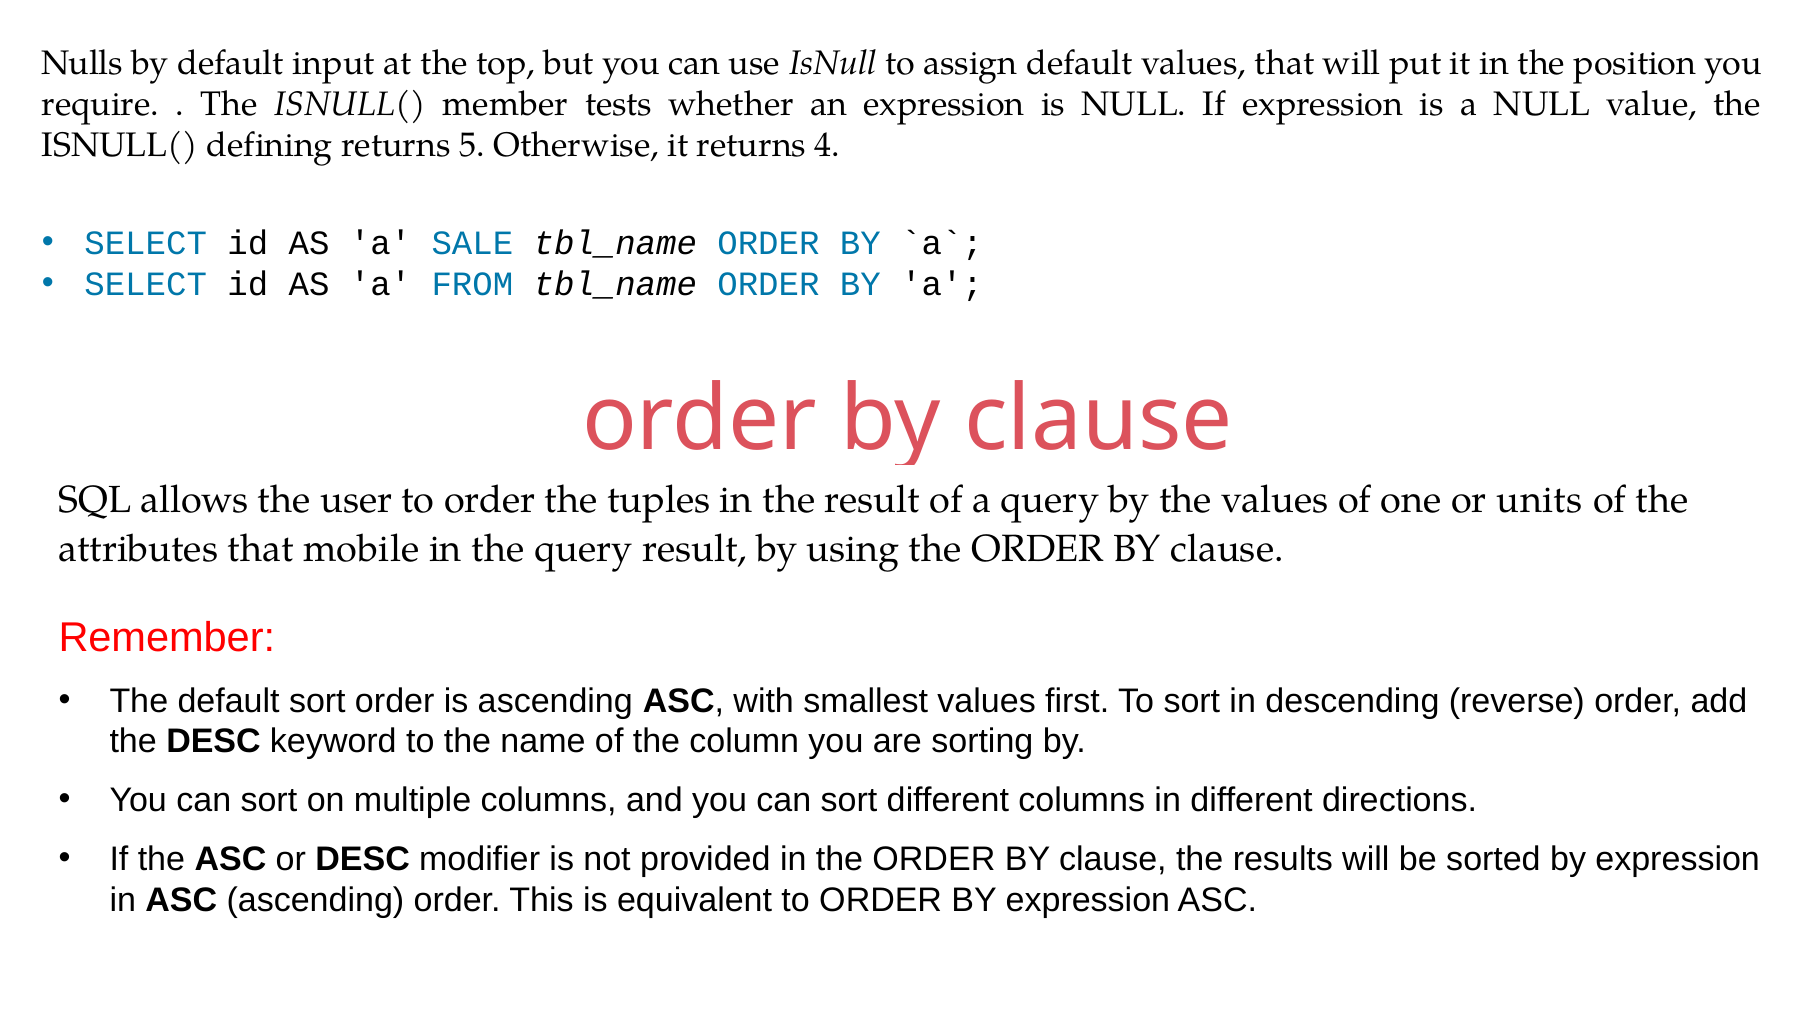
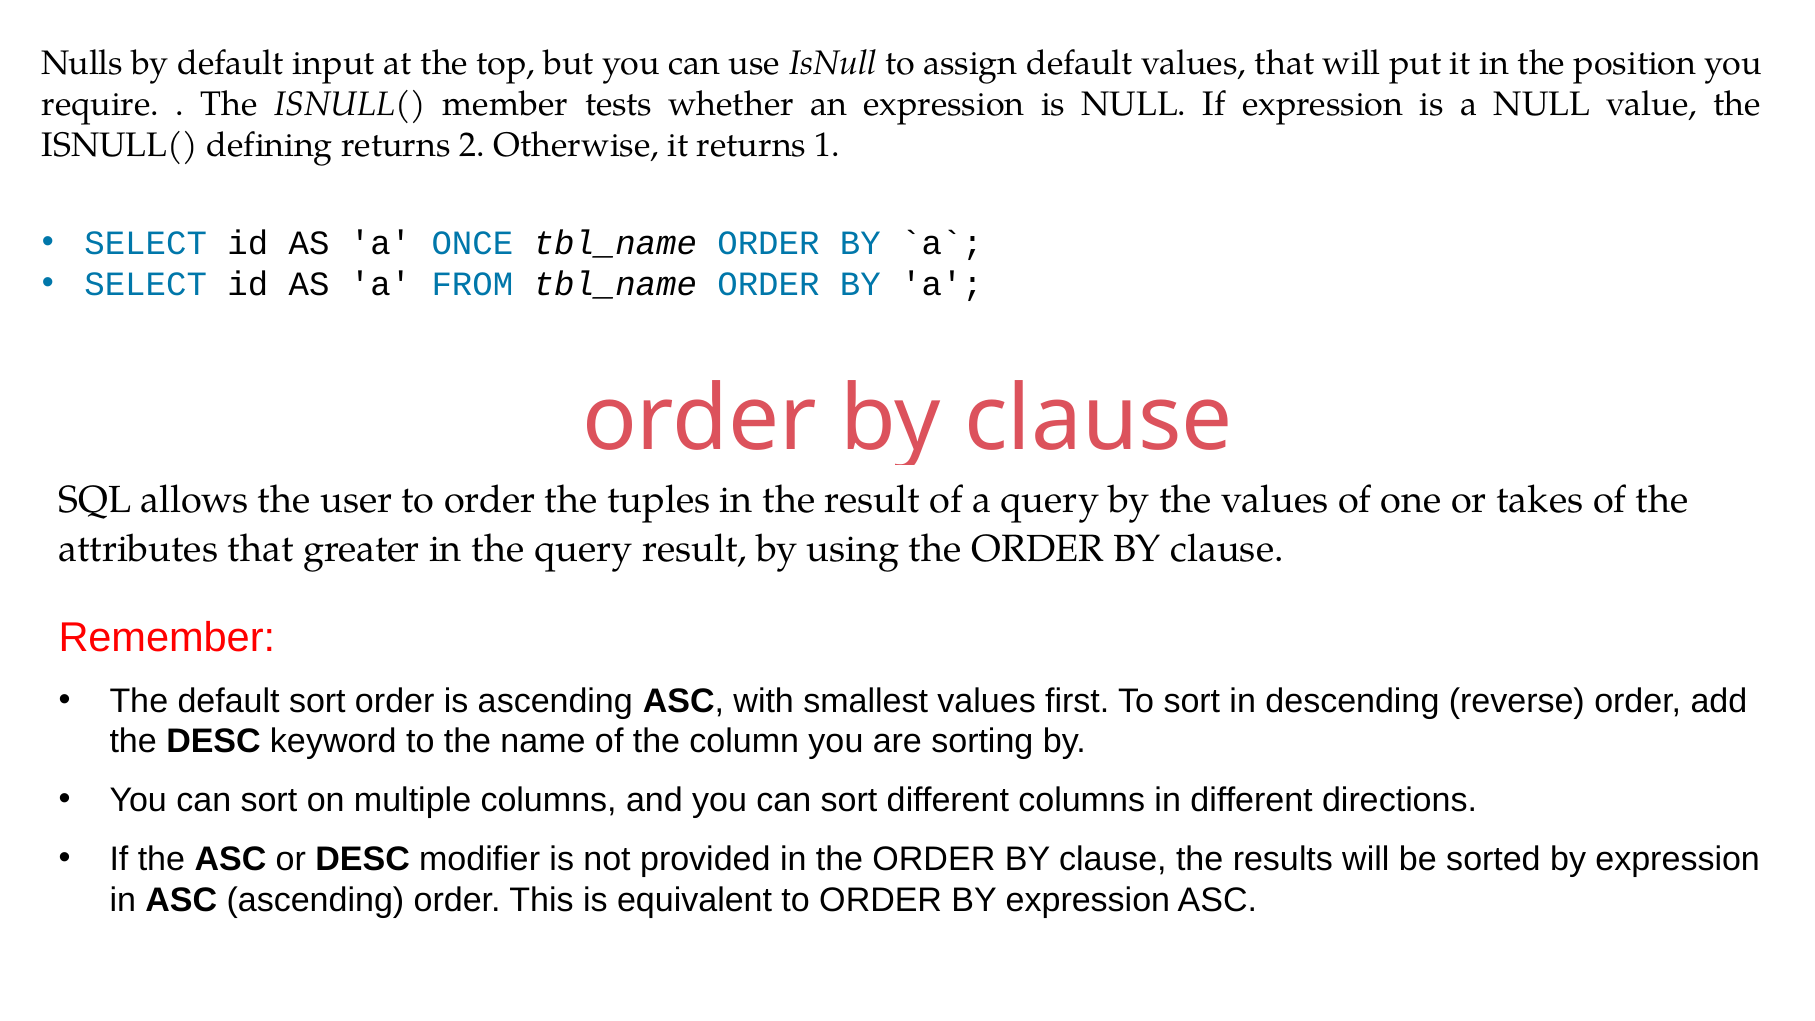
5: 5 -> 2 (472, 145)
4: 4 -> 1 (828, 145)
SALE: SALE -> ONCE (472, 243)
units: units -> takes (1540, 500)
mobile: mobile -> greater (362, 549)
